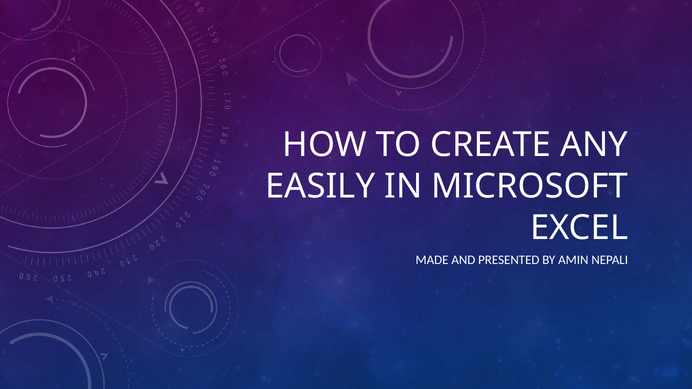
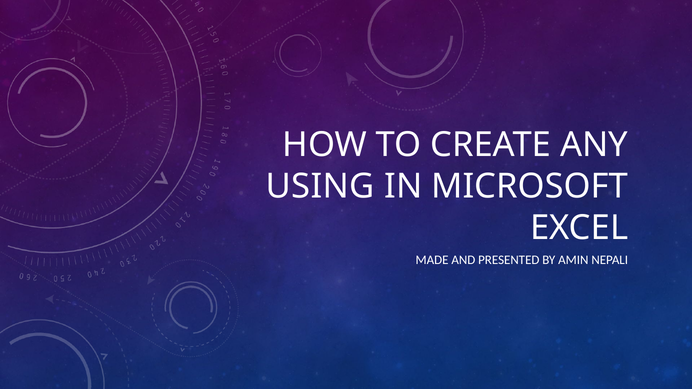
EASILY: EASILY -> USING (320, 186)
